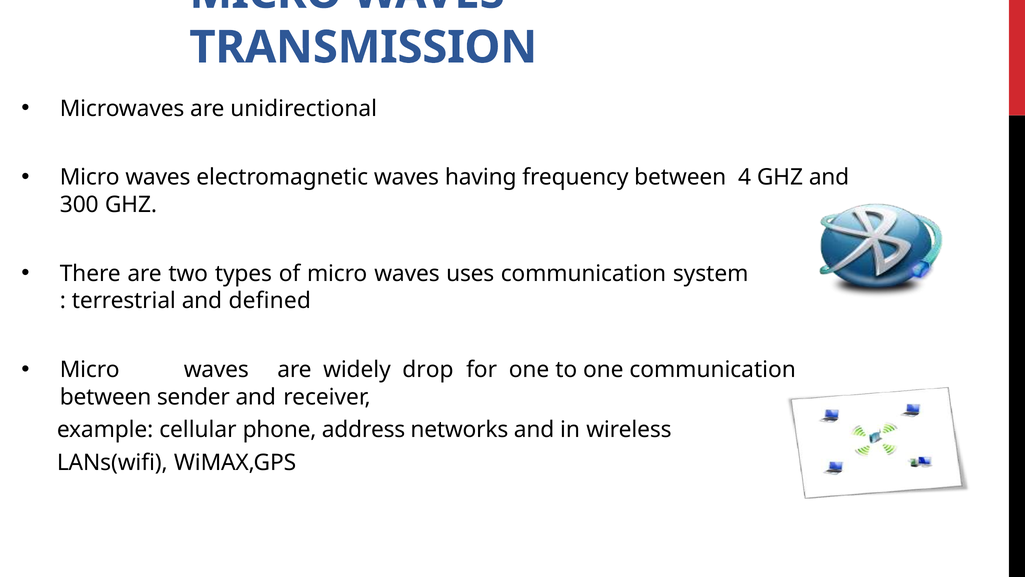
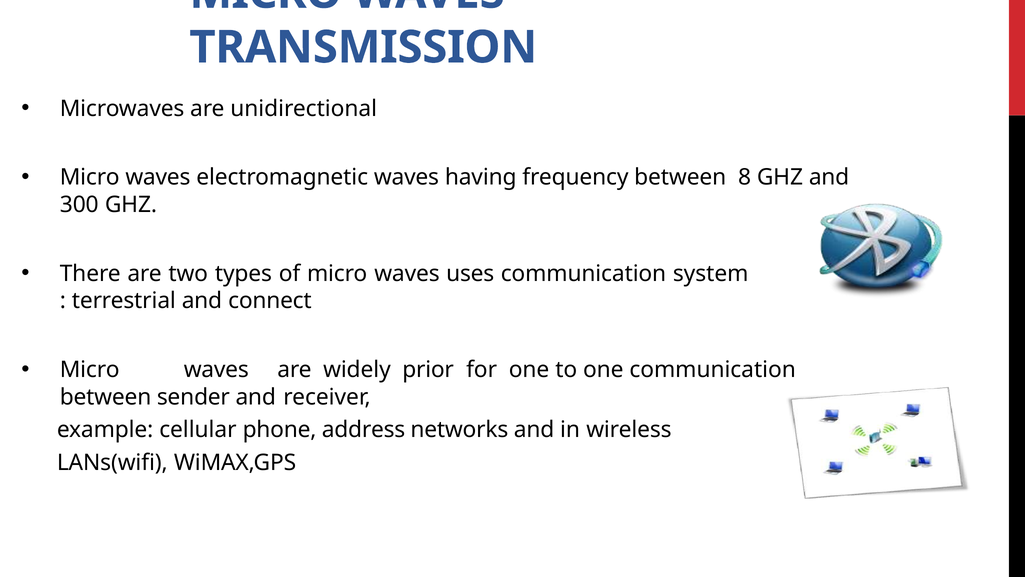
4: 4 -> 8 (745, 177)
defined: defined -> connect (270, 301)
drop: drop -> prior (428, 370)
